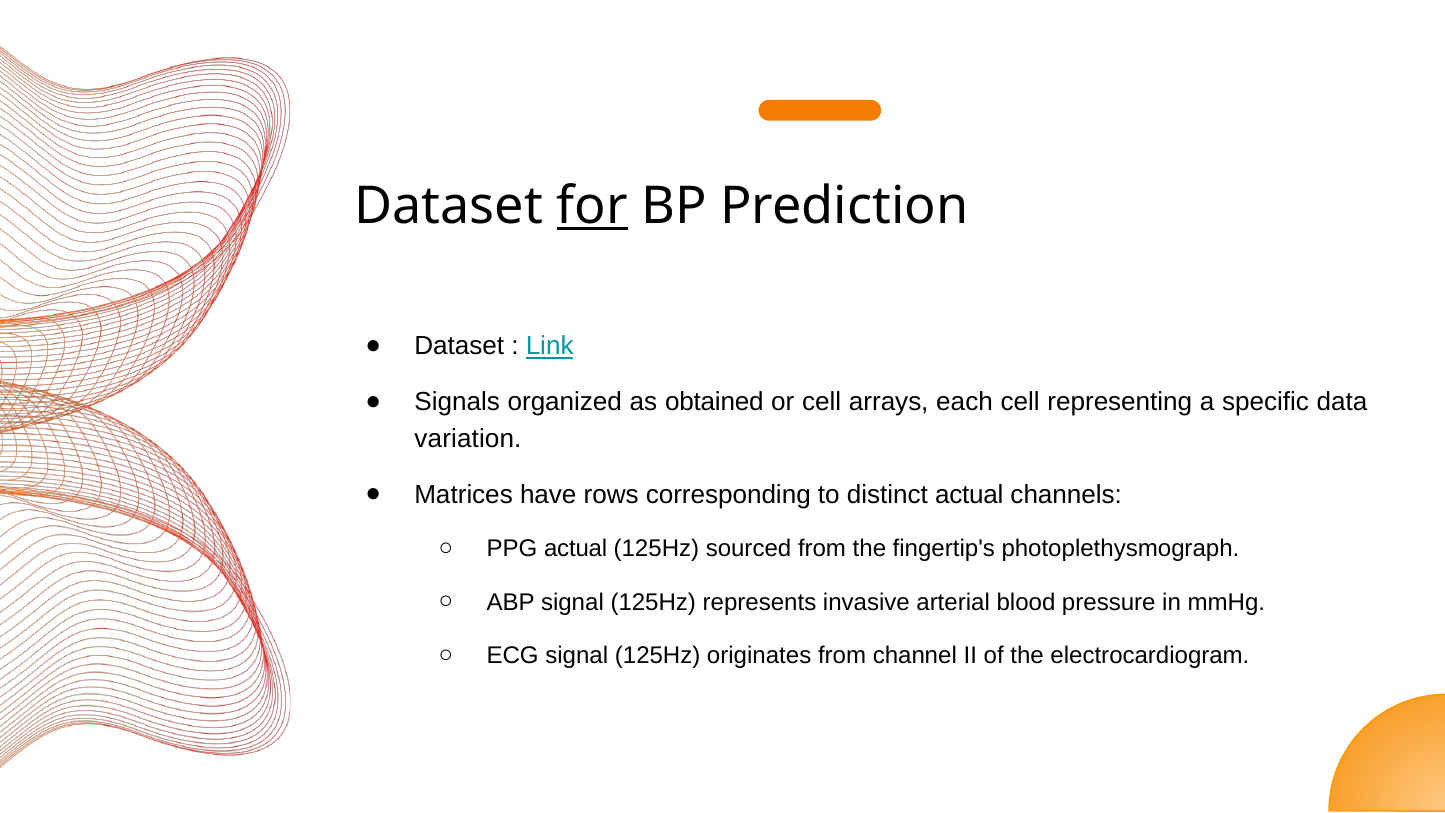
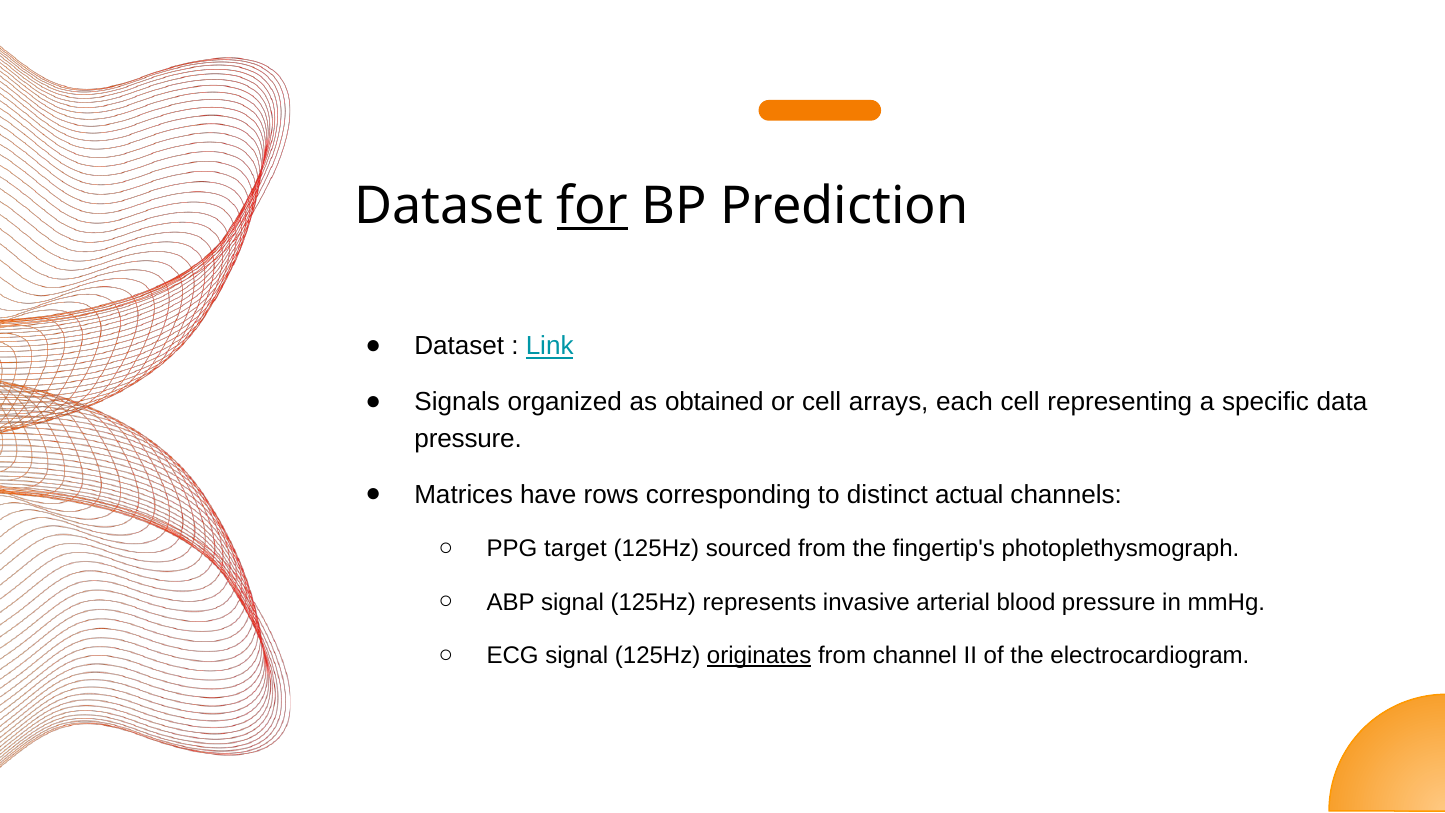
variation: variation -> pressure (468, 438)
PPG actual: actual -> target (575, 549)
originates underline: none -> present (759, 655)
